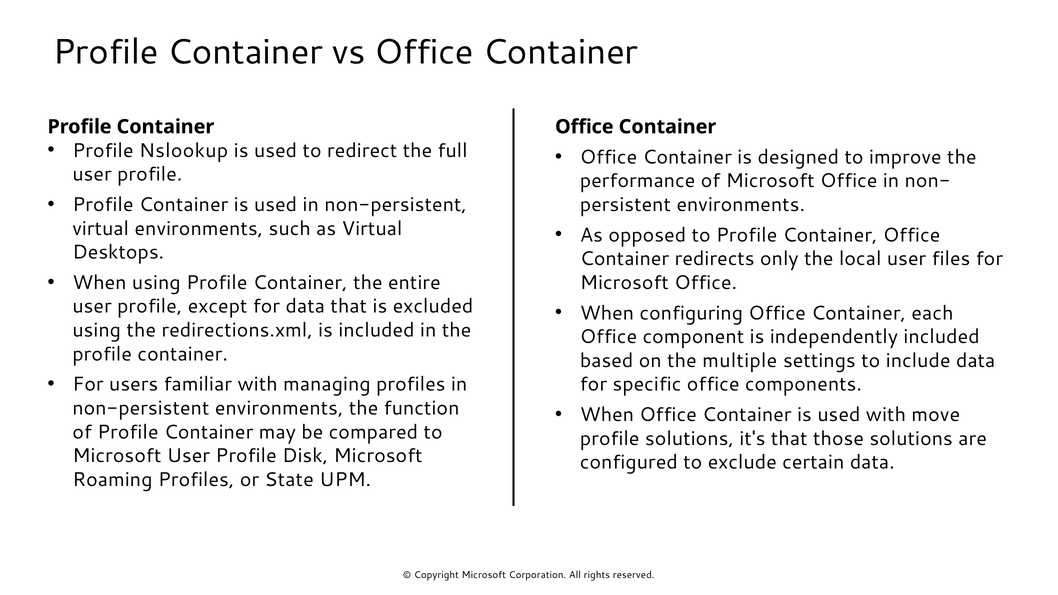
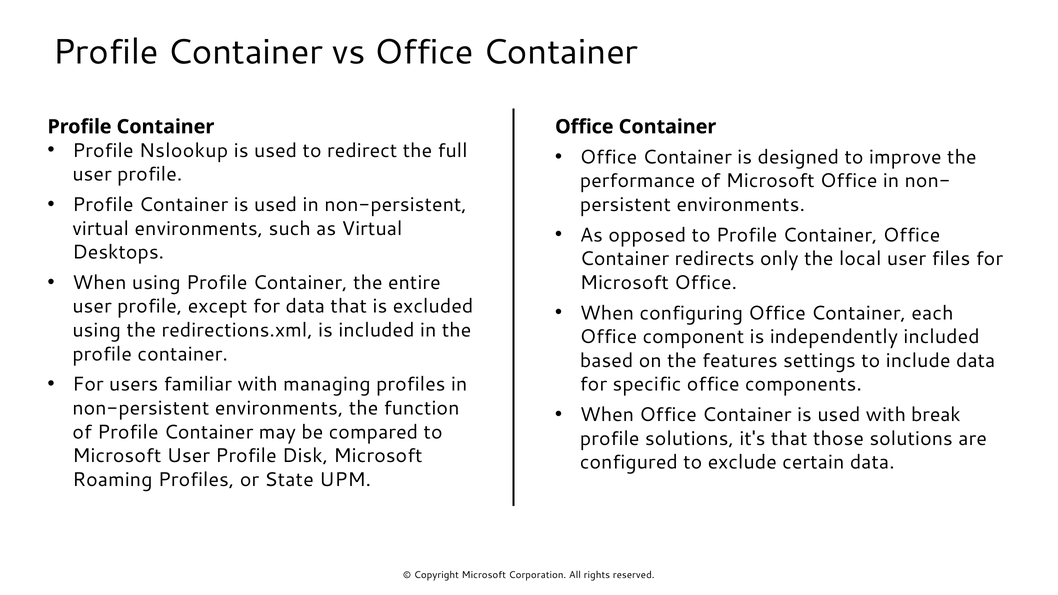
multiple: multiple -> features (740, 361)
move: move -> break (936, 415)
